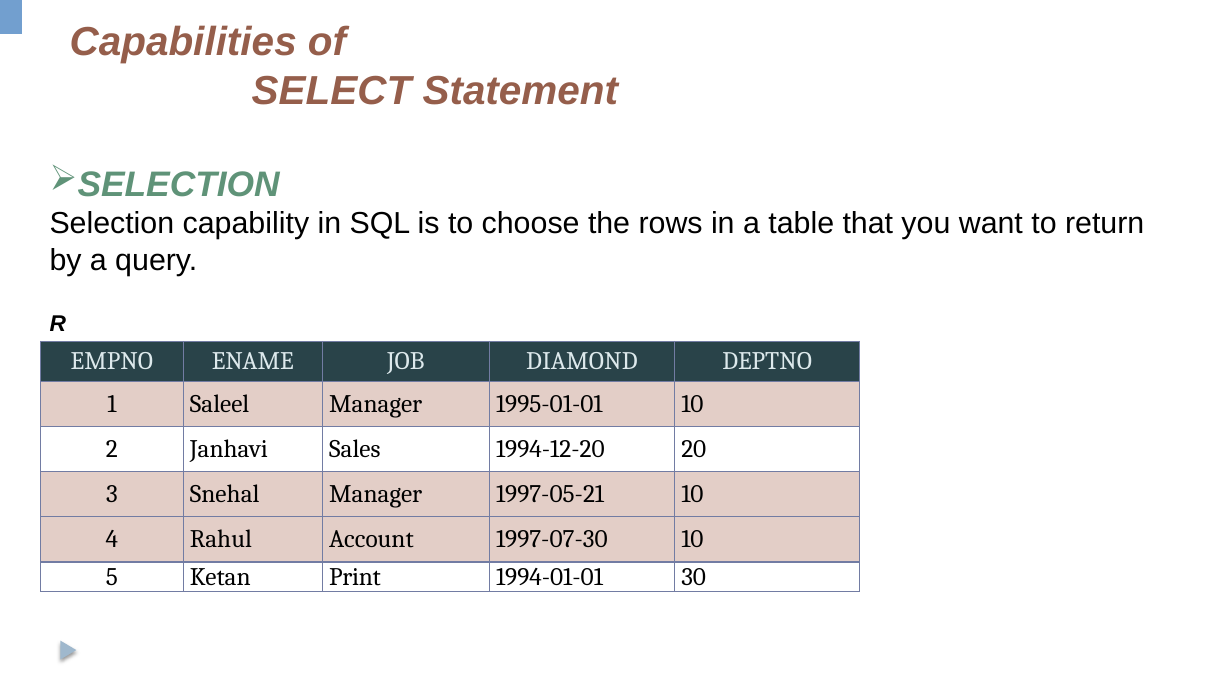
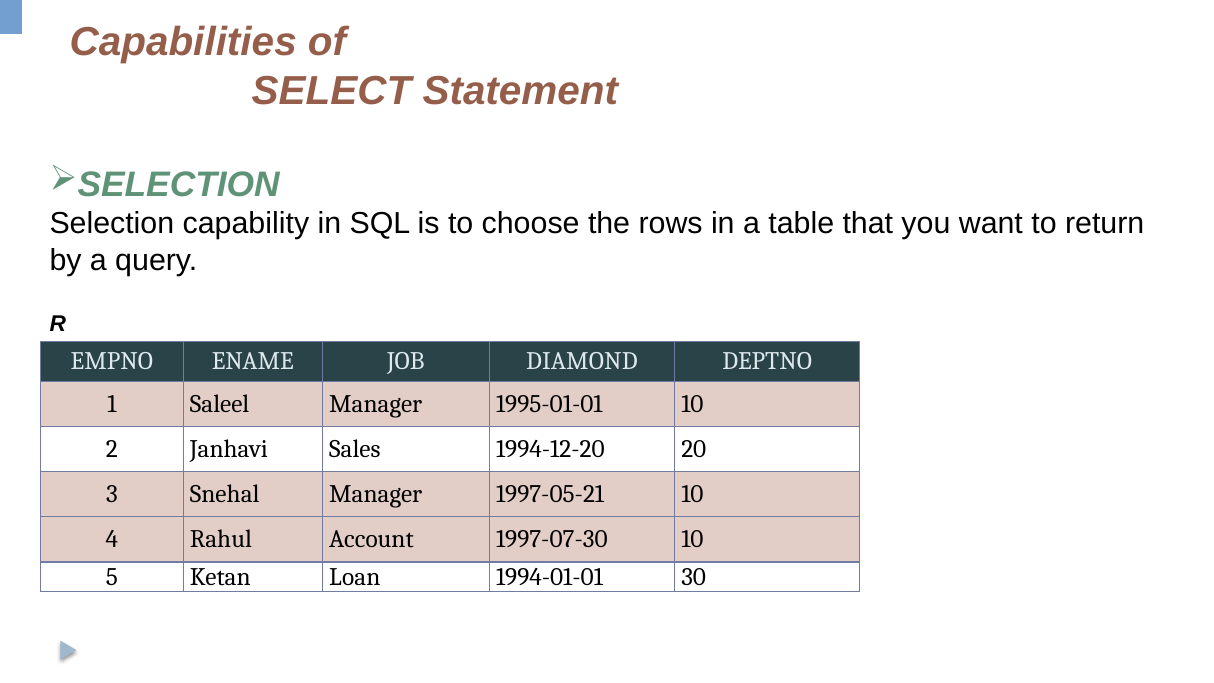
Print: Print -> Loan (355, 577)
